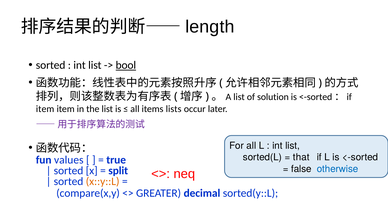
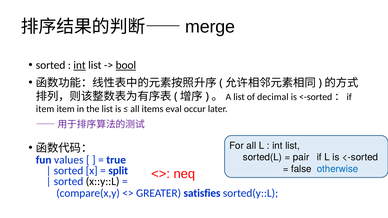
length: length -> merge (210, 27)
int underline: none -> present (80, 65)
solution: solution -> decimal (273, 97)
lists: lists -> eval (174, 109)
that: that -> pair (301, 157)
x::y::L colour: orange -> black (103, 182)
decimal: decimal -> satisfies (202, 193)
